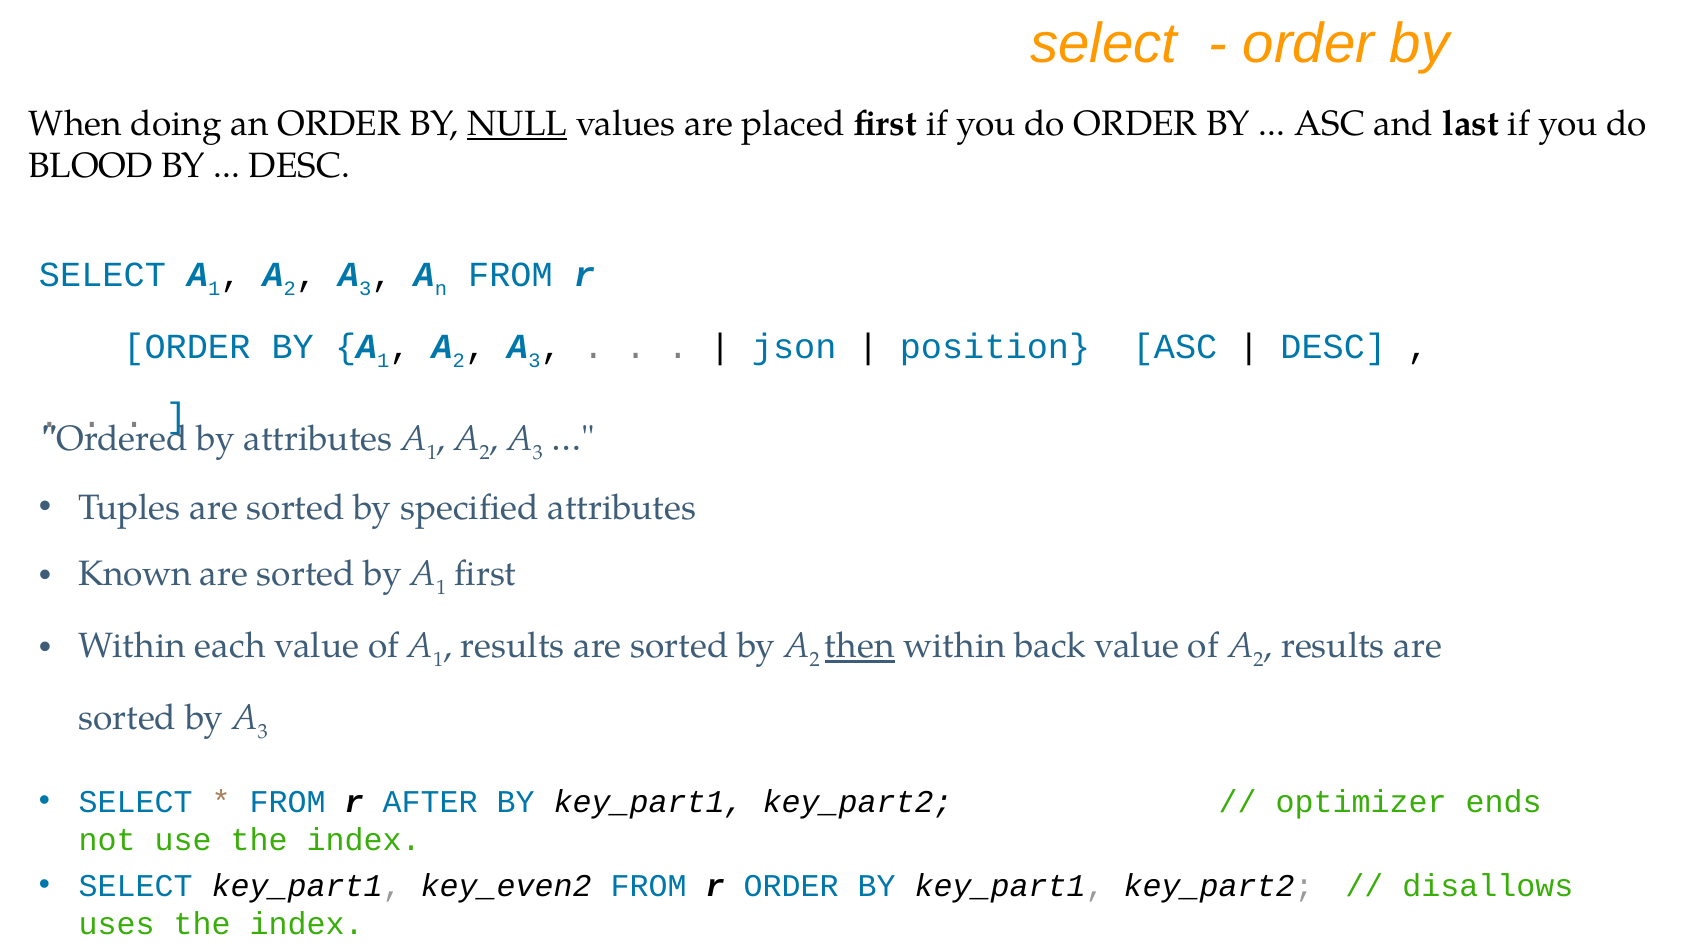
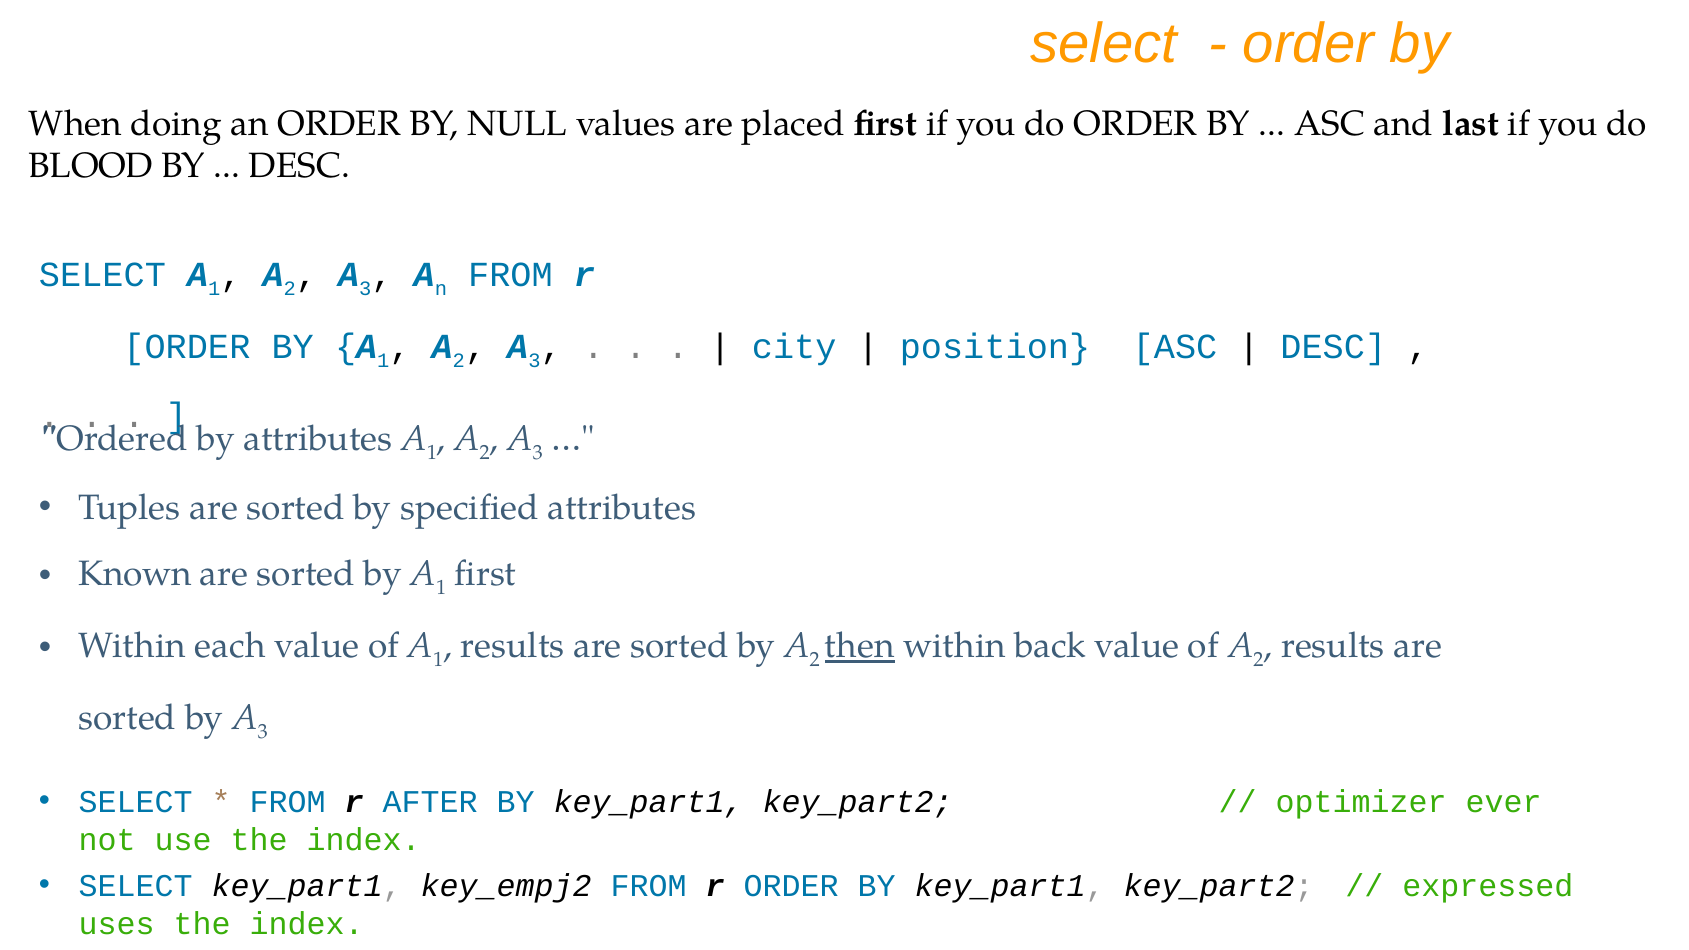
NULL underline: present -> none (517, 124)
json: json -> city (794, 347)
ends: ends -> ever (1504, 802)
key_even2: key_even2 -> key_empj2 (506, 886)
disallows: disallows -> expressed (1488, 886)
